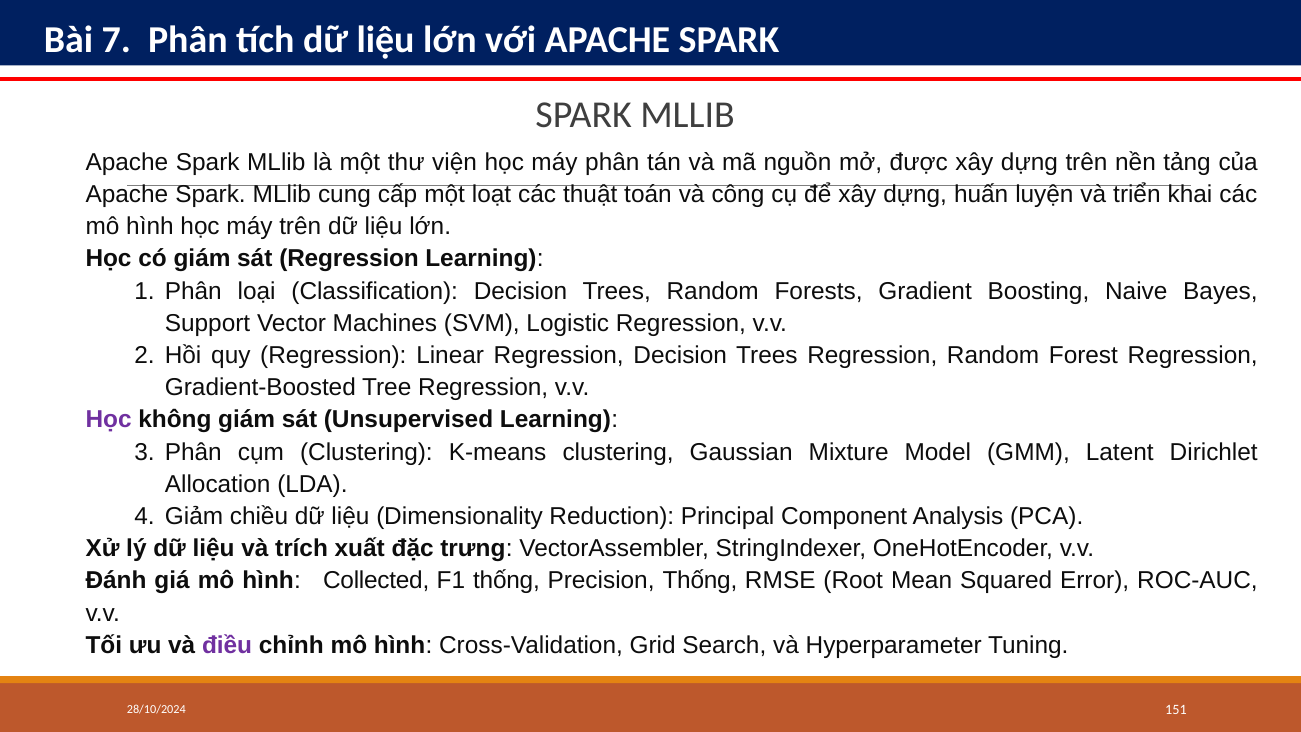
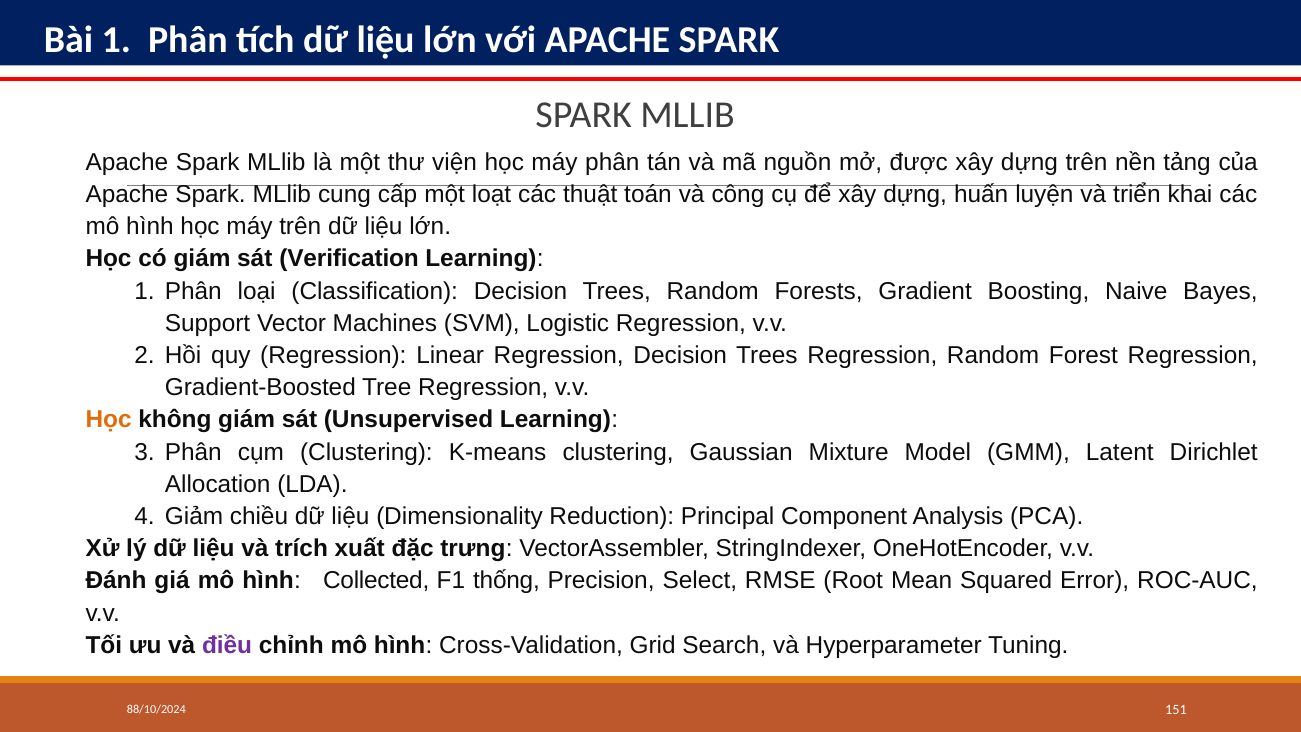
Bài 7: 7 -> 1 (116, 40)
sát Regression: Regression -> Verification (349, 259)
Học colour: purple -> orange (109, 420)
Precision Thống: Thống -> Select (700, 581)
28/10/2024: 28/10/2024 -> 88/10/2024 (156, 710)
